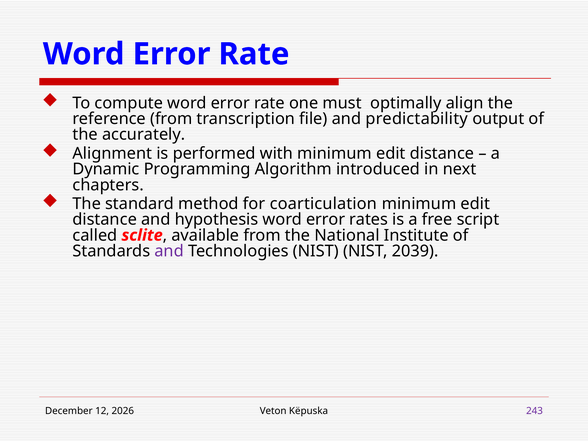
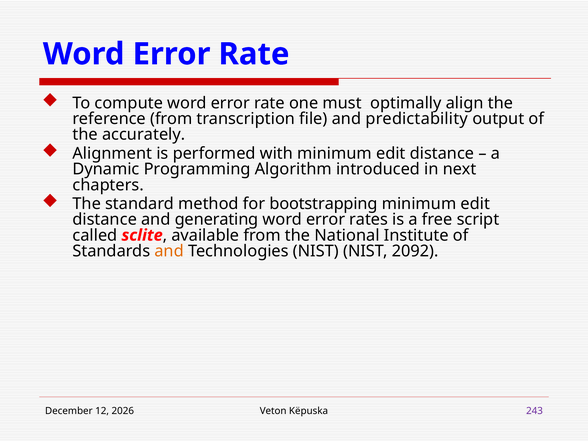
coarticulation: coarticulation -> bootstrapping (324, 204)
hypothesis: hypothesis -> generating (217, 220)
and colour: purple -> orange (169, 251)
2039: 2039 -> 2092 (415, 251)
